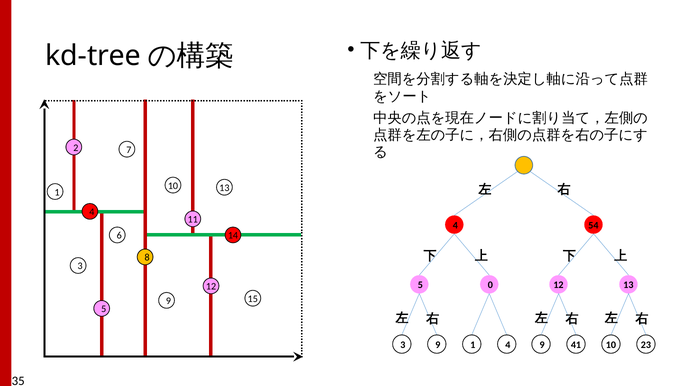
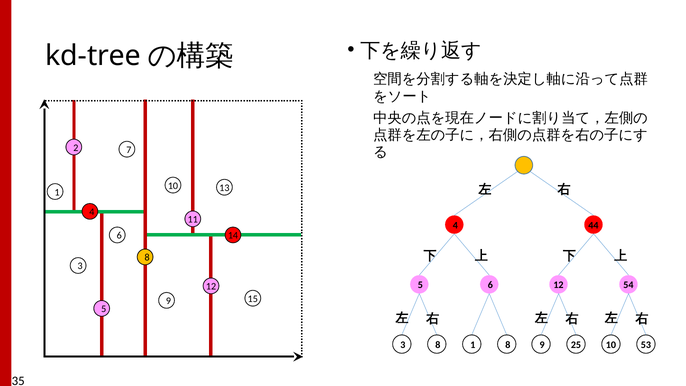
54: 54 -> 44 (593, 225)
5 0: 0 -> 6 (490, 285)
12 13: 13 -> 54 (628, 285)
3 9: 9 -> 8 (438, 345)
4: 4 -> 8 (508, 345)
41: 41 -> 25 (576, 345)
23: 23 -> 53 (646, 345)
